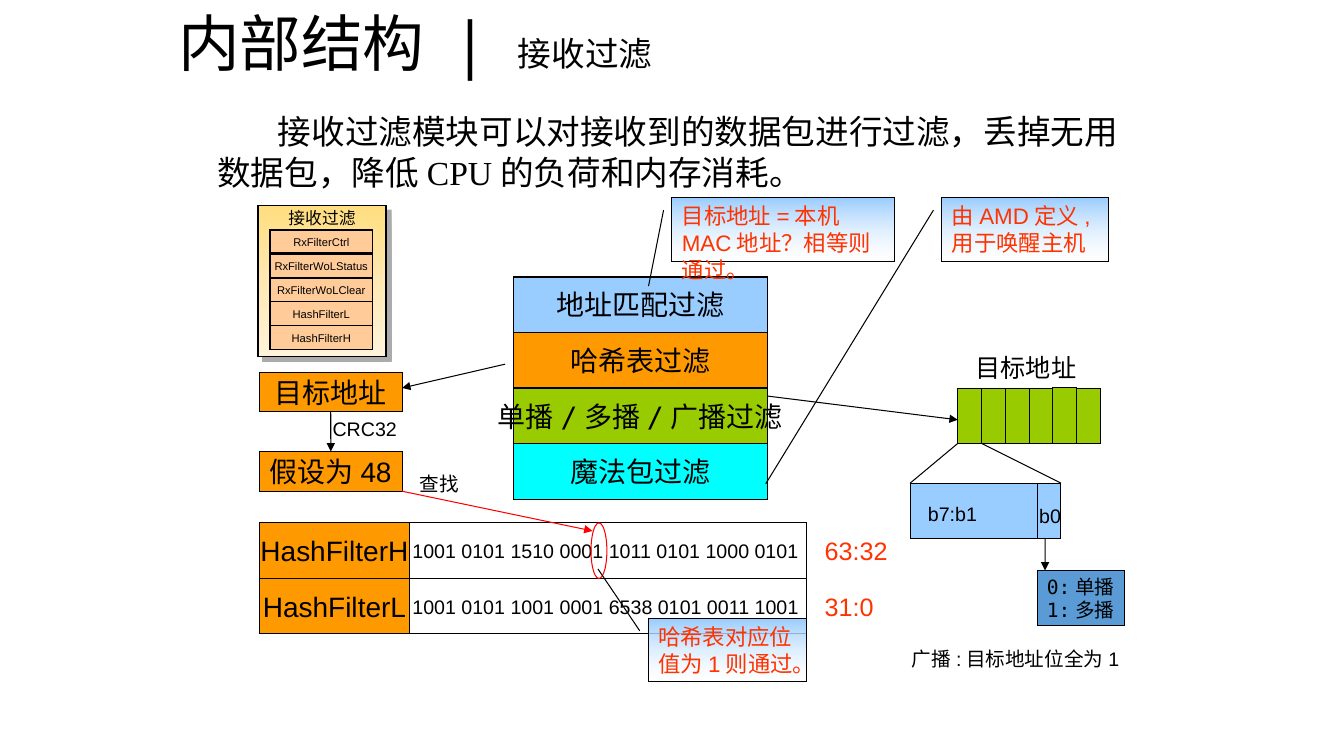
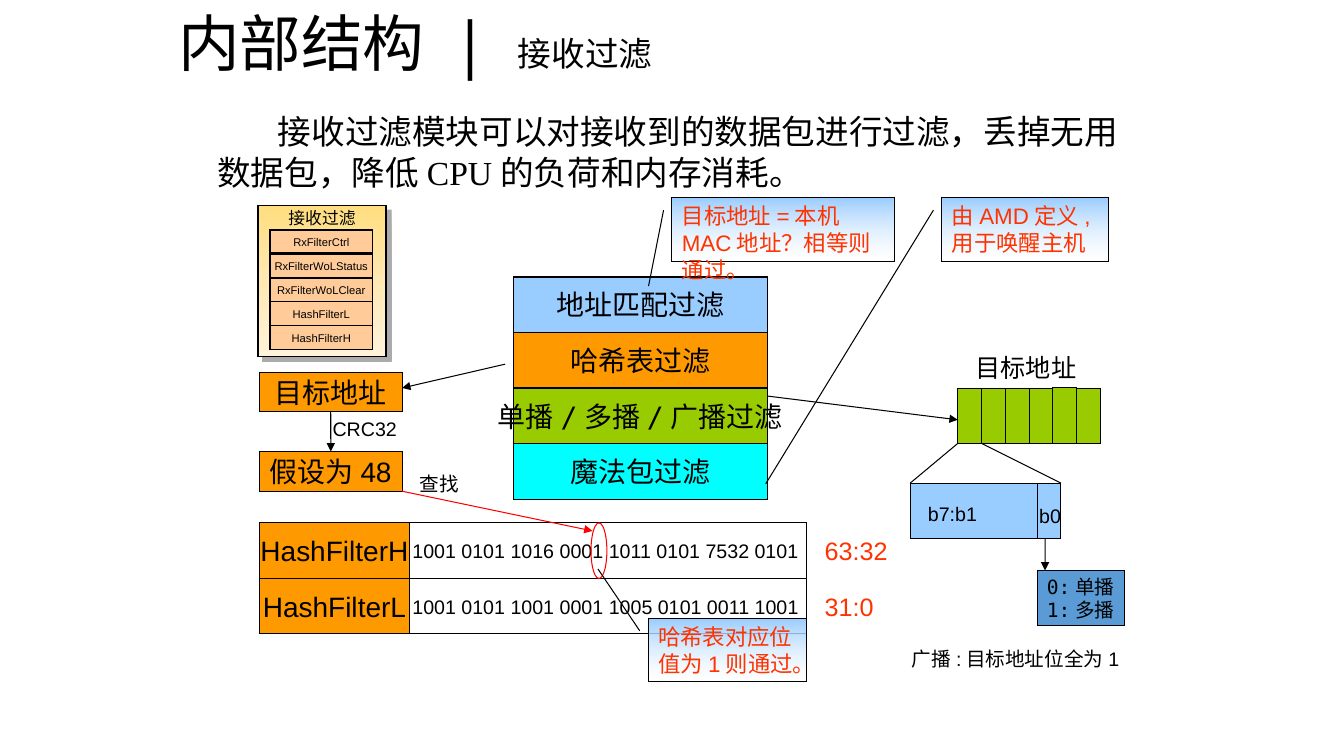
1510: 1510 -> 1016 (532, 552)
1000: 1000 -> 7532 (727, 552)
6538: 6538 -> 1005 (631, 608)
